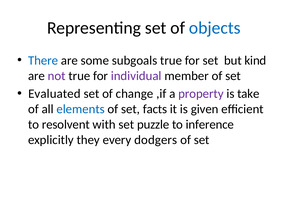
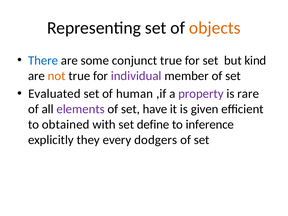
objects colour: blue -> orange (215, 28)
subgoals: subgoals -> conjunct (135, 60)
not colour: purple -> orange (57, 76)
change: change -> human (135, 94)
take: take -> rare (248, 94)
elements colour: blue -> purple (81, 109)
facts: facts -> have (155, 109)
resolvent: resolvent -> obtained (66, 124)
puzzle: puzzle -> define (153, 124)
